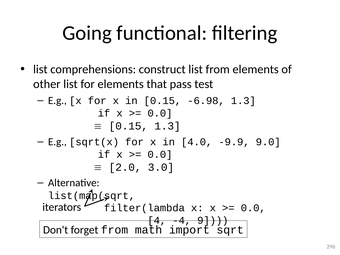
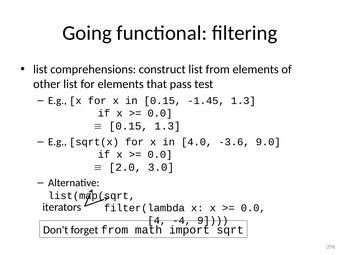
-6.98: -6.98 -> -1.45 (206, 101)
-9.9: -9.9 -> -3.6 (234, 142)
